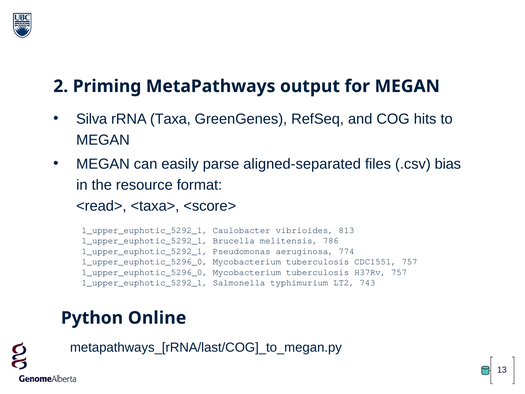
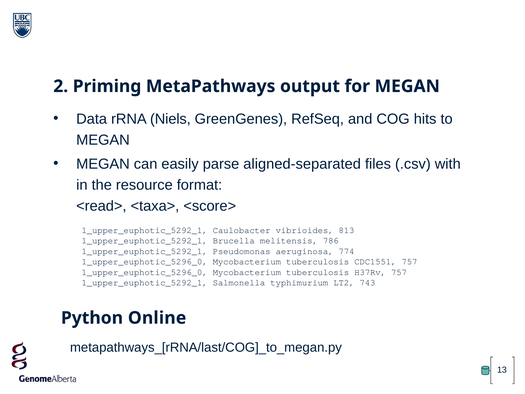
Silva: Silva -> Data (92, 119)
Taxa: Taxa -> Niels (170, 119)
bias: bias -> with (448, 164)
